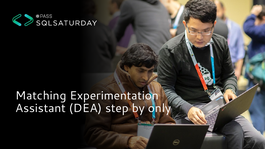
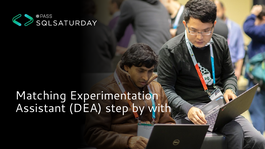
only: only -> with (160, 108)
